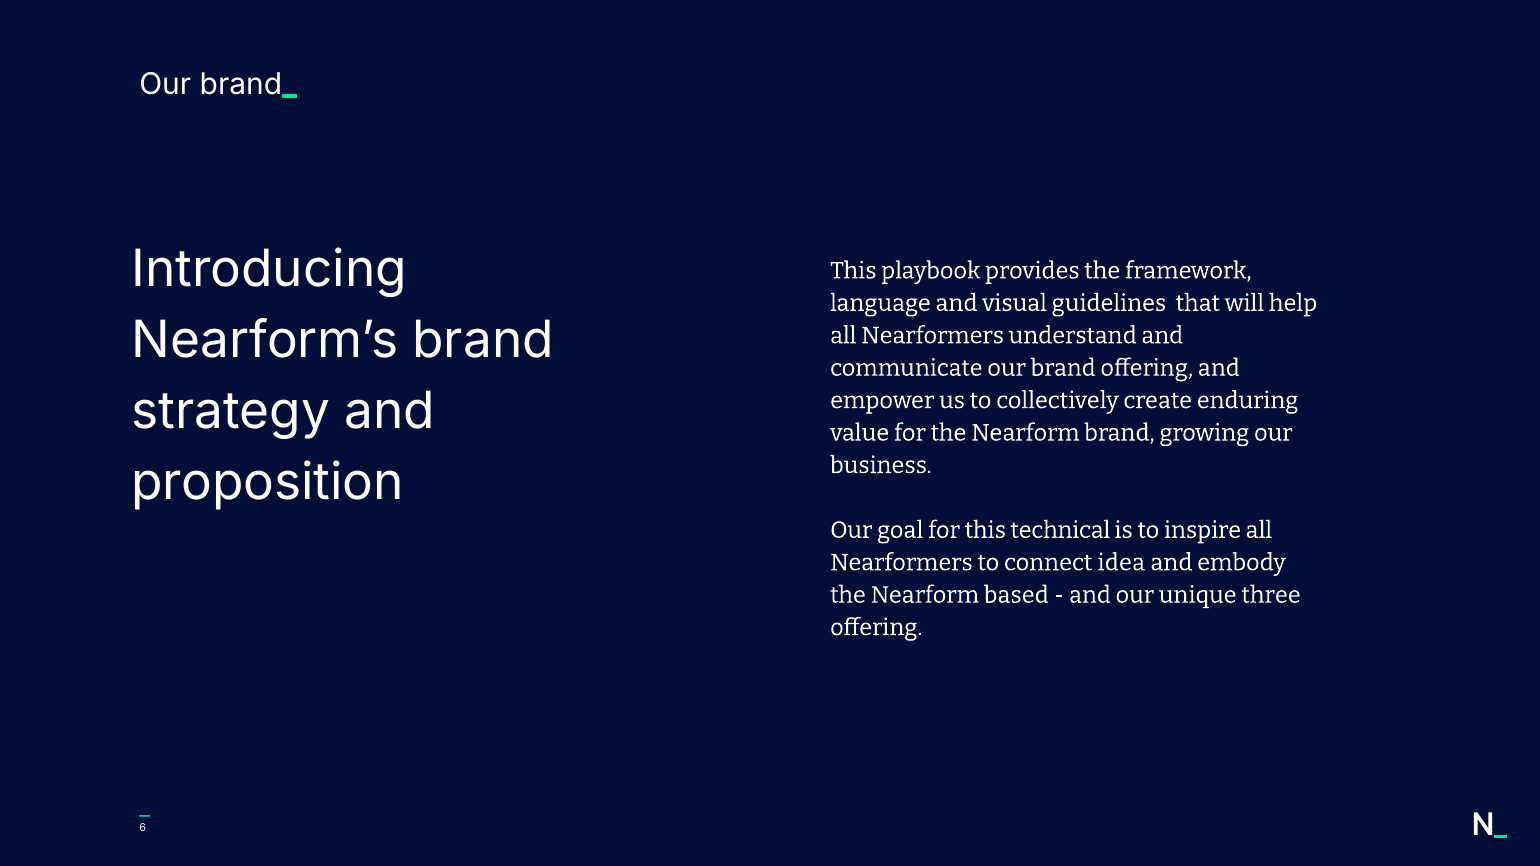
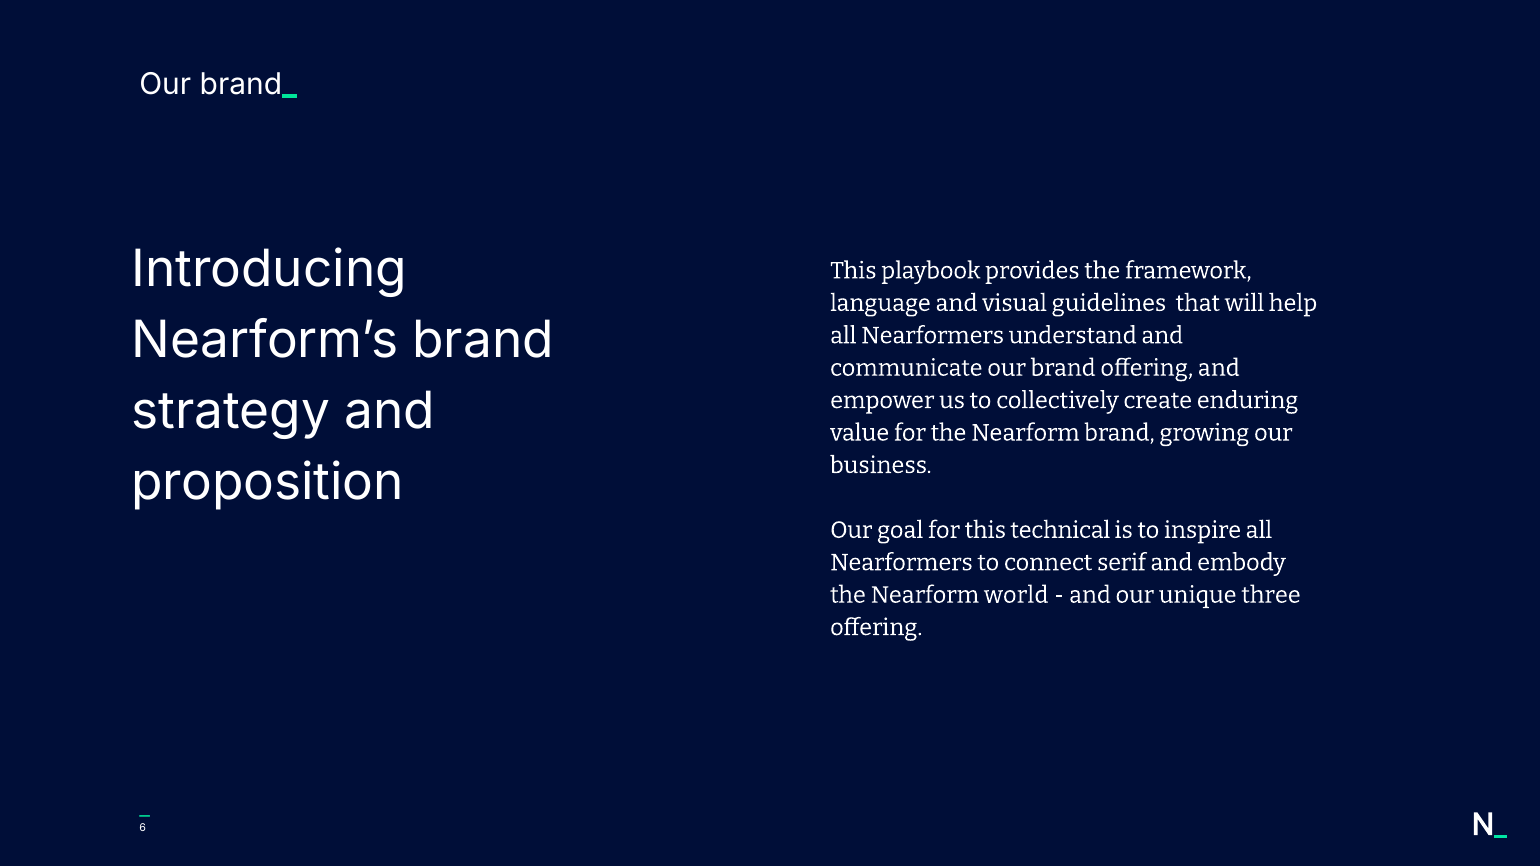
idea: idea -> serif (1122, 563)
based: based -> world (1016, 595)
